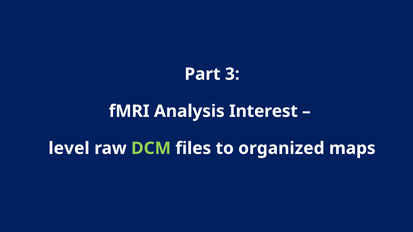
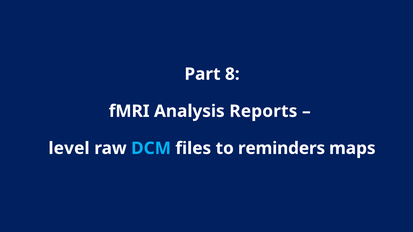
3: 3 -> 8 (232, 74)
Interest: Interest -> Reports (263, 111)
DCM colour: light green -> light blue (151, 148)
organized: organized -> reminders (282, 148)
